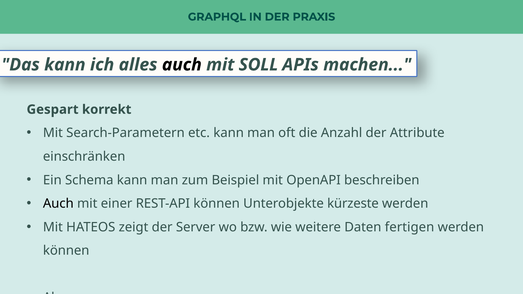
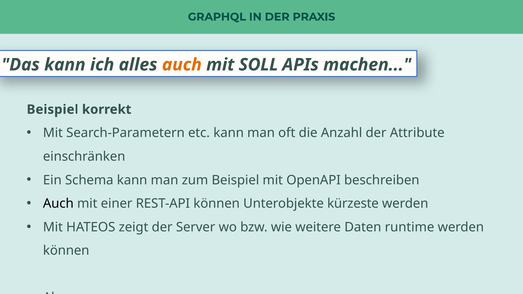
auch colour: black -> orange (182, 65)
Gespart: Gespart -> Beispiel (53, 110)
fertigen: fertigen -> runtime (410, 227)
